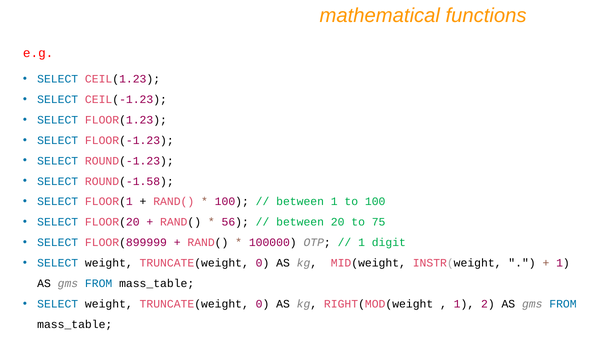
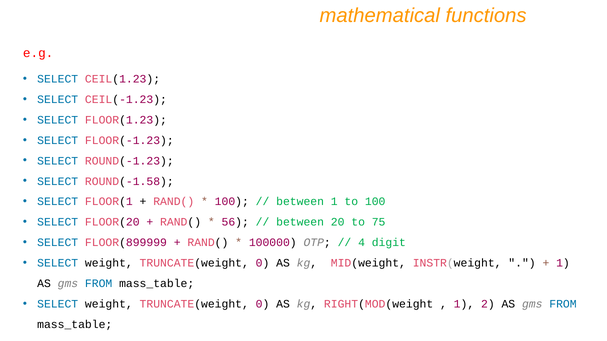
1: 1 -> 4 (362, 243)
